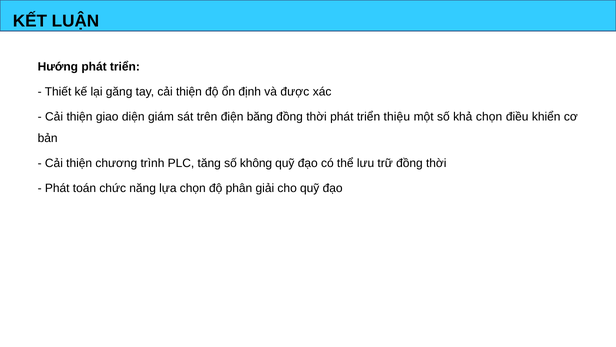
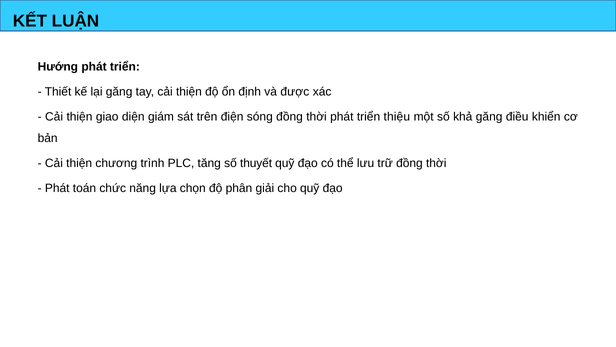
băng: băng -> sóng (260, 116)
khả chọn: chọn -> găng (489, 116)
không: không -> thuyết (256, 163)
